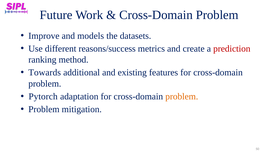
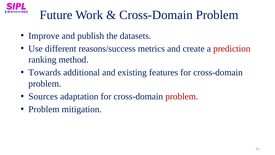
models: models -> publish (91, 36)
Pytorch: Pytorch -> Sources (43, 96)
problem colour: orange -> red (182, 96)
